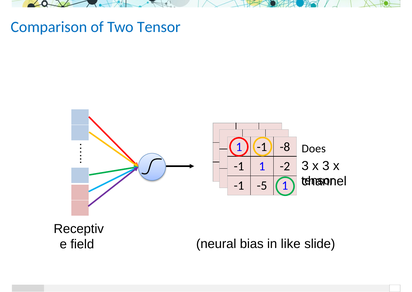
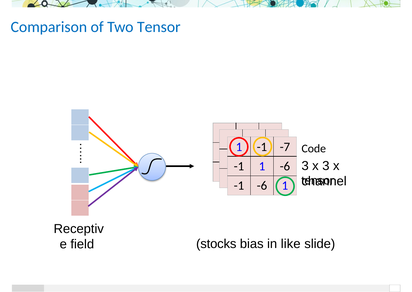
-8: -8 -> -7 (285, 147)
Does: Does -> Code (314, 148)
1 -2: -2 -> -6 (285, 166)
-1 -5: -5 -> -6 (262, 185)
neural: neural -> stocks (216, 244)
